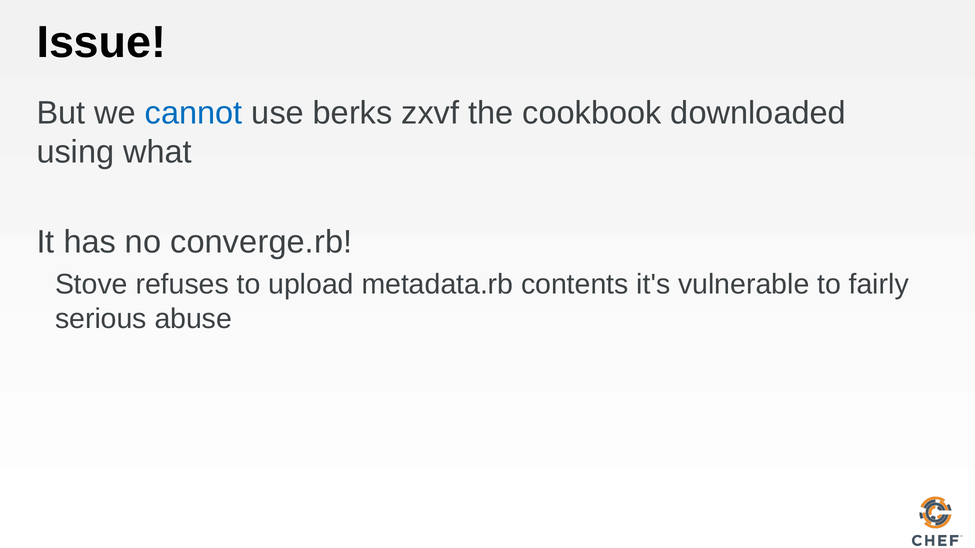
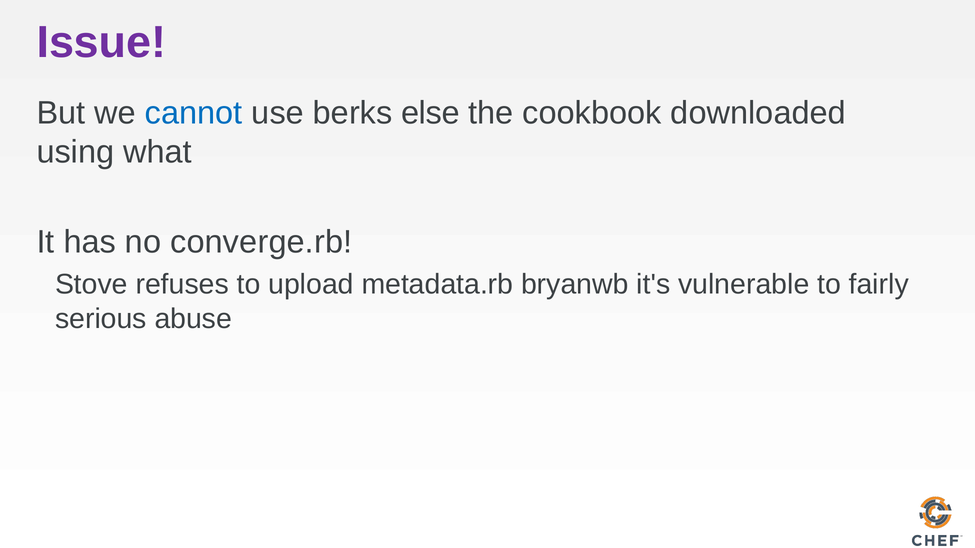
Issue colour: black -> purple (101, 42)
zxvf: zxvf -> else (430, 113)
contents: contents -> bryanwb (575, 285)
